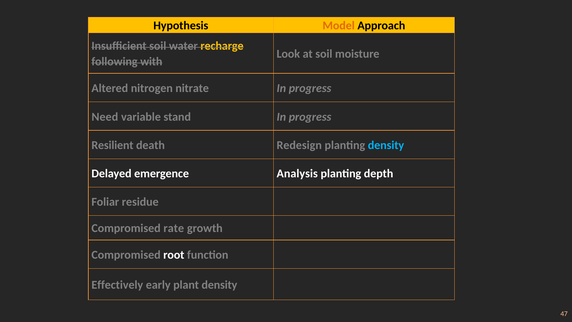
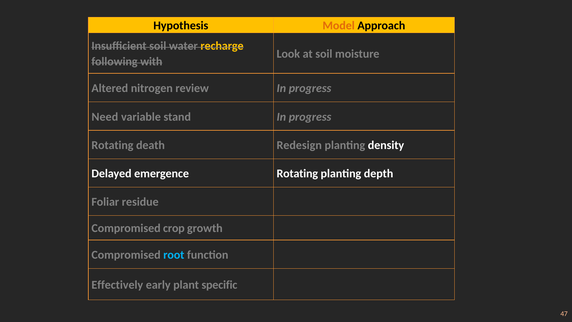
nitrate: nitrate -> review (192, 88)
Resilient: Resilient -> Rotating (112, 145)
density colour: light blue -> white (386, 145)
emergence Analysis: Analysis -> Rotating (297, 174)
rate: rate -> crop (174, 228)
root colour: white -> light blue (174, 255)
plant density: density -> specific (219, 285)
